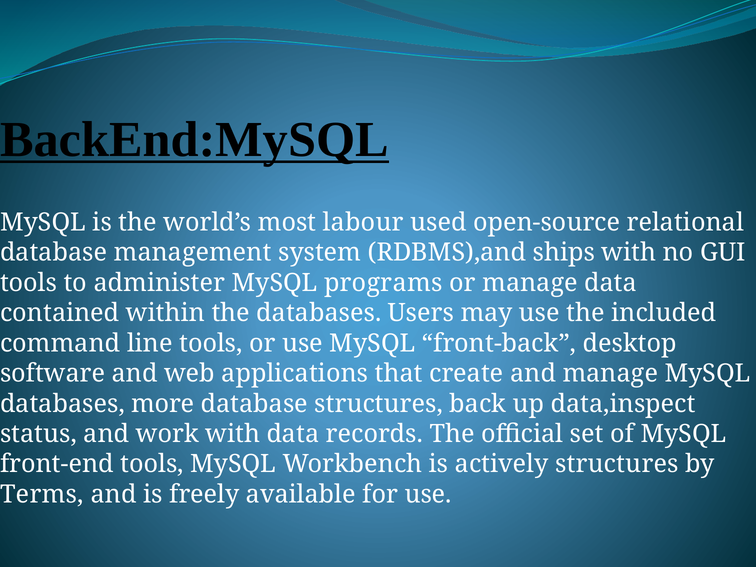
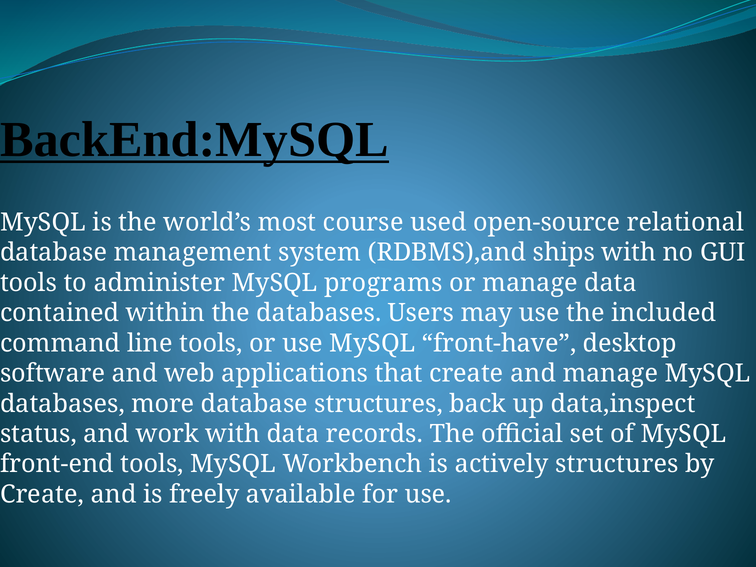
labour: labour -> course (363, 222)
front-back: front-back -> front-have (499, 343)
Terms: Terms -> Create (42, 494)
